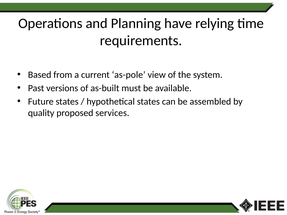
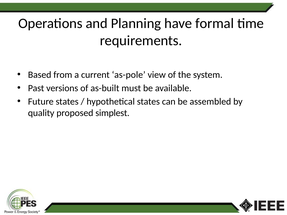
relying: relying -> formal (215, 23)
services: services -> simplest (112, 113)
